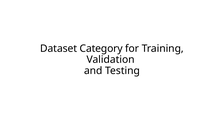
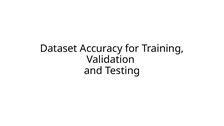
Category: Category -> Accuracy (101, 48)
